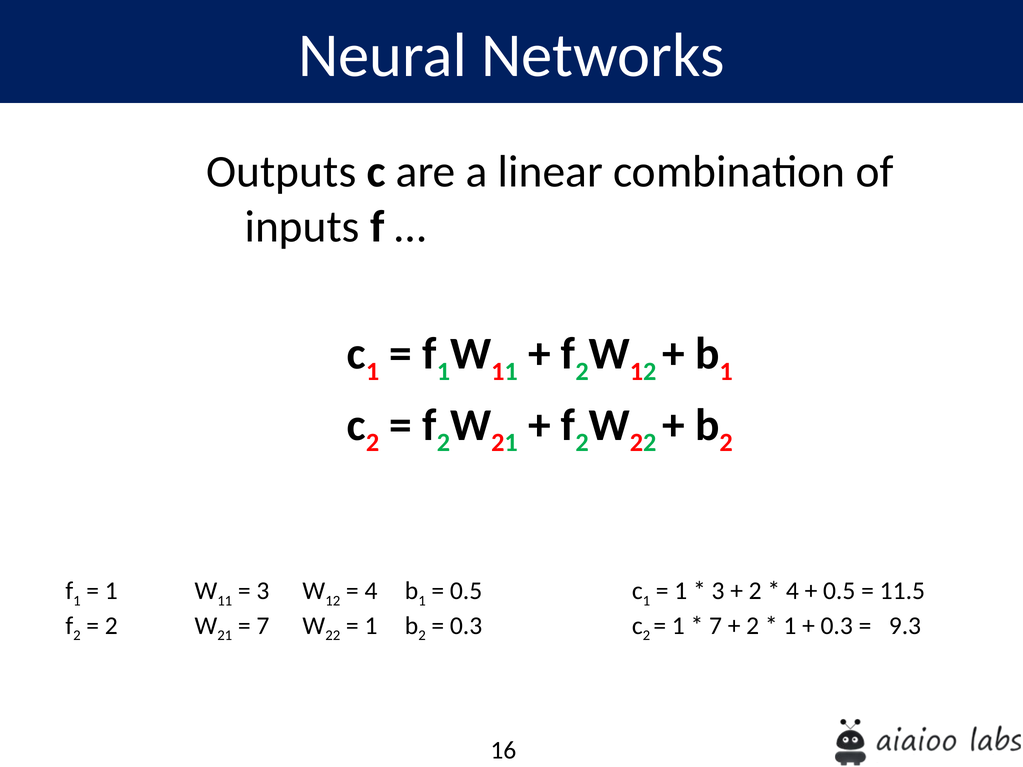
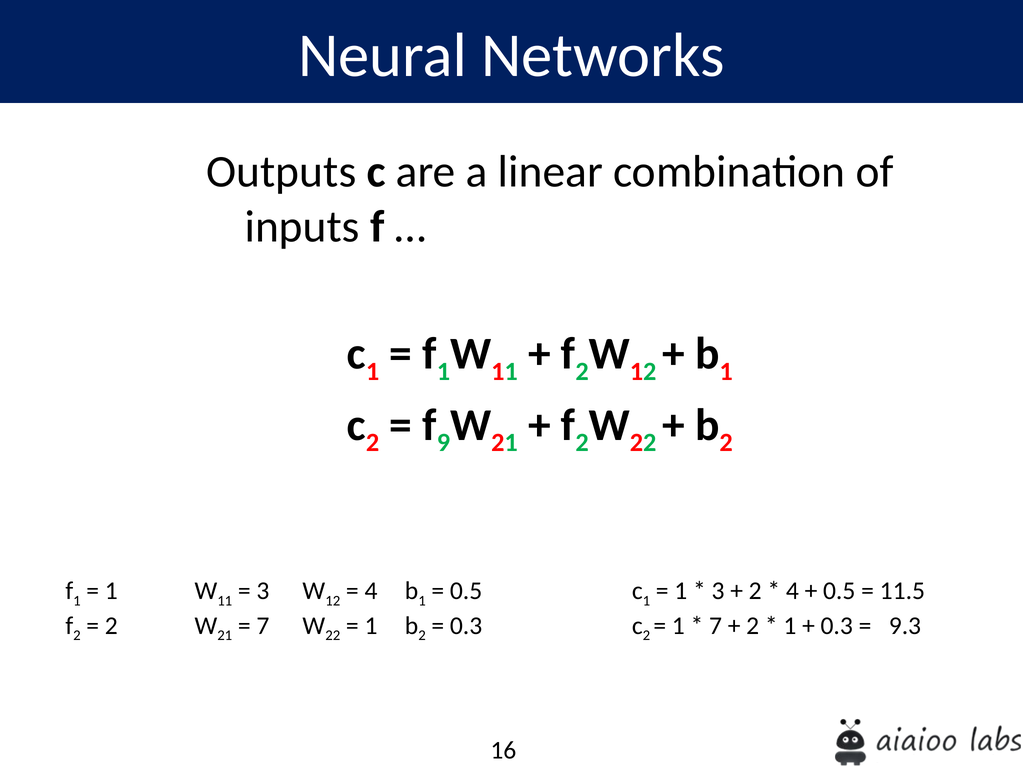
2: 2 -> 9 (443, 443)
